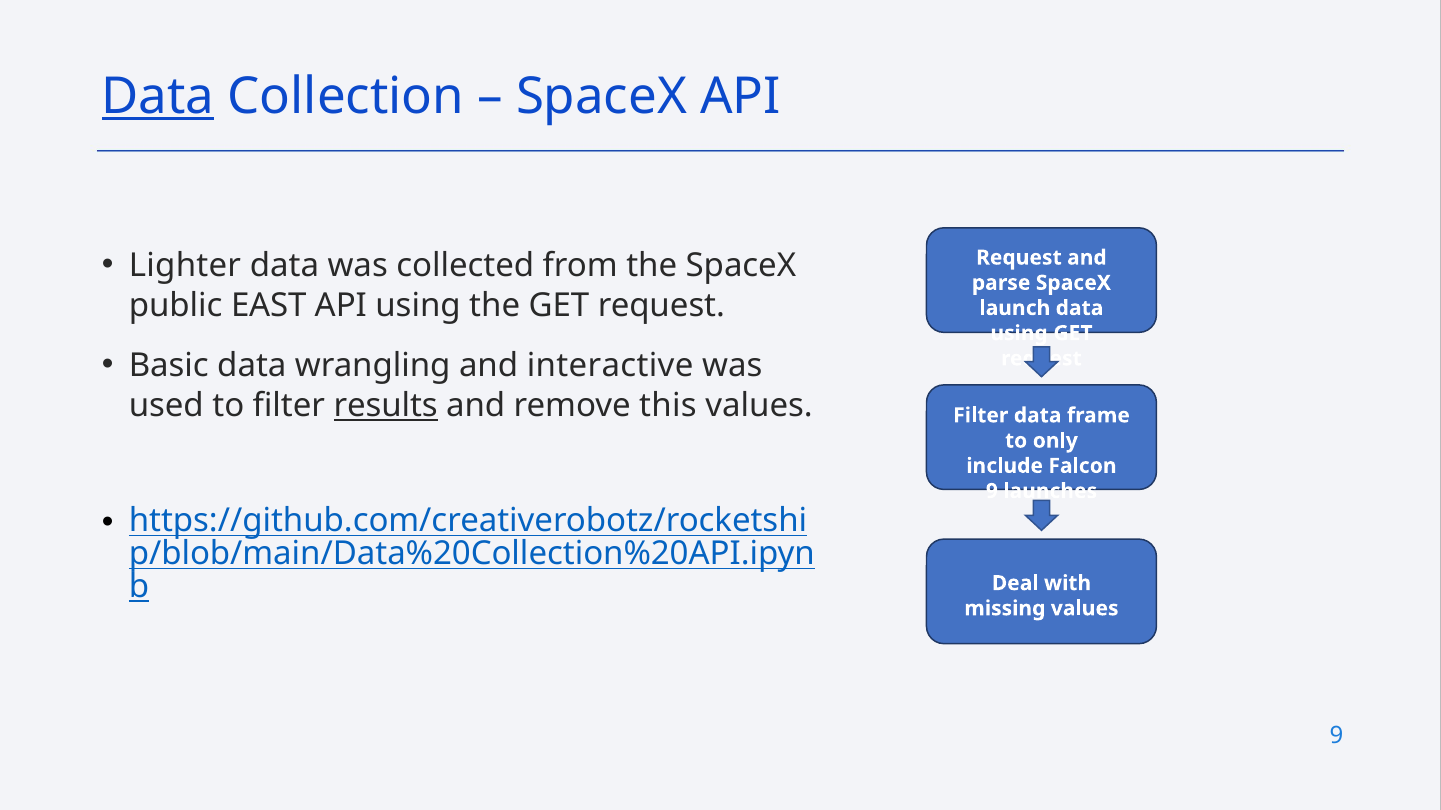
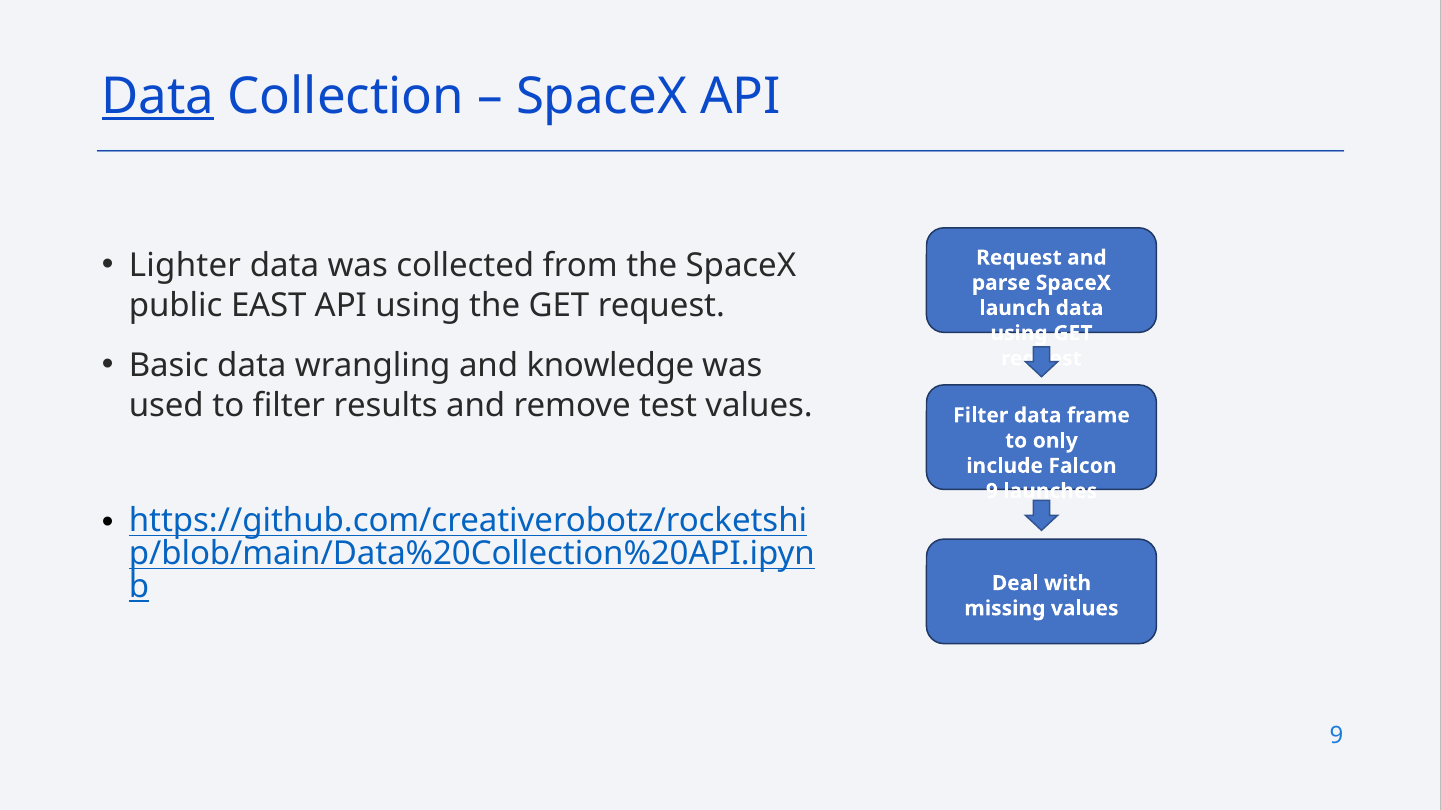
interactive: interactive -> knowledge (610, 366)
results underline: present -> none (386, 406)
this: this -> test (668, 406)
